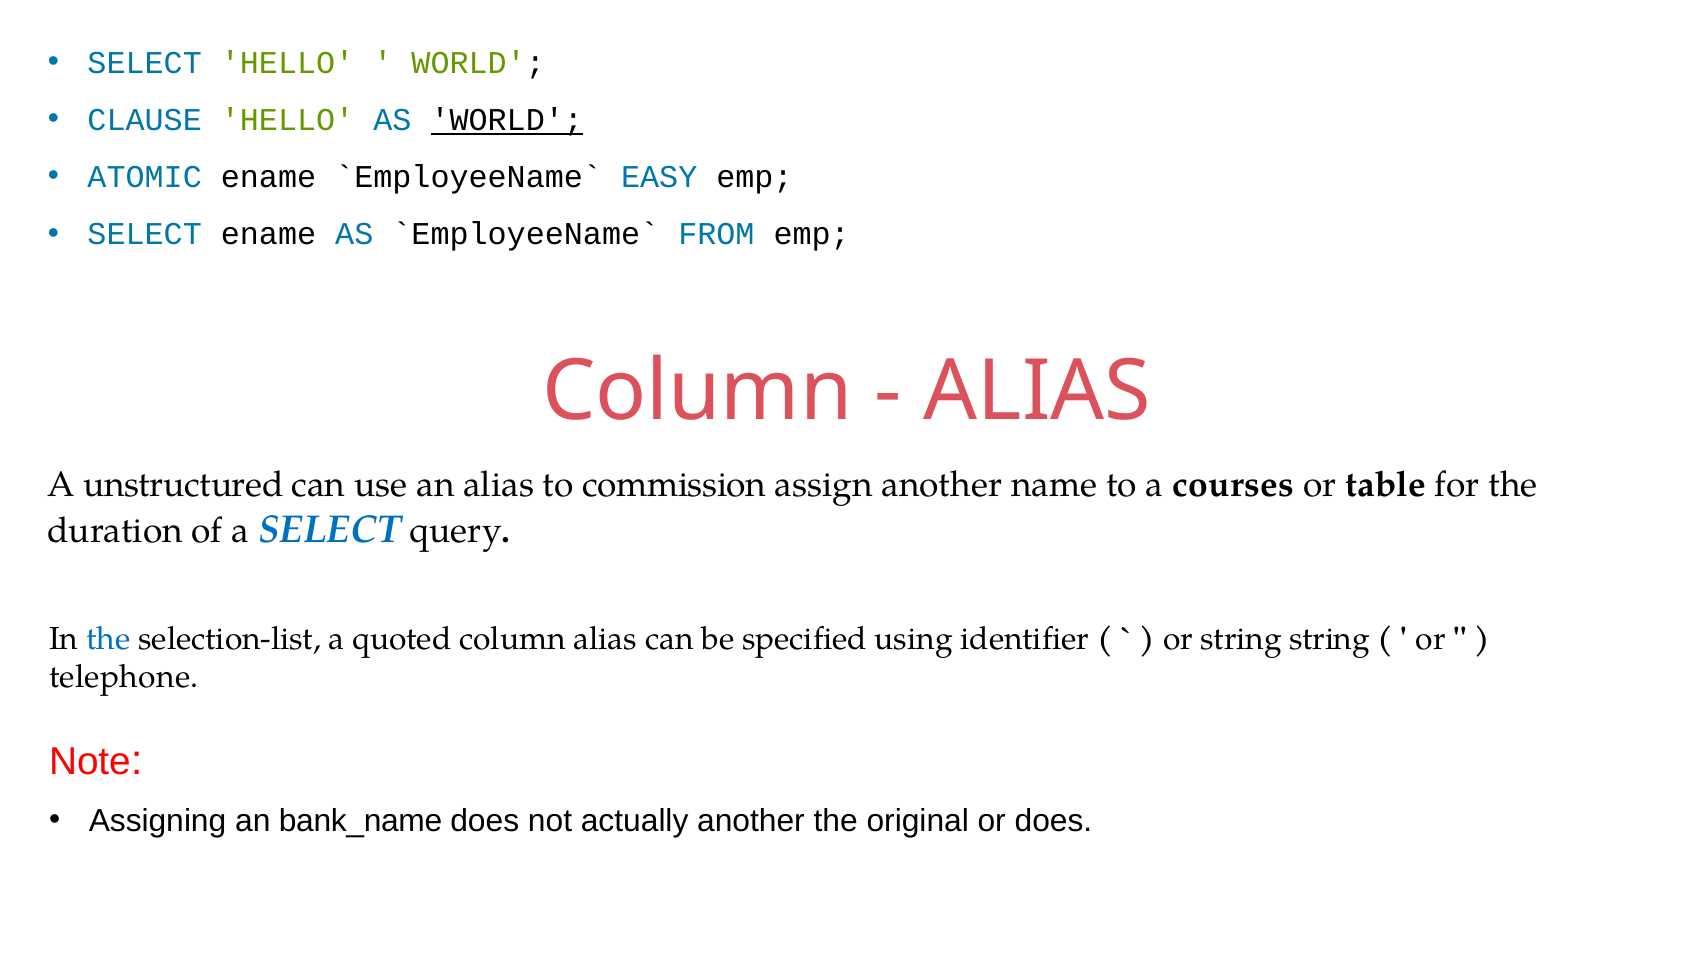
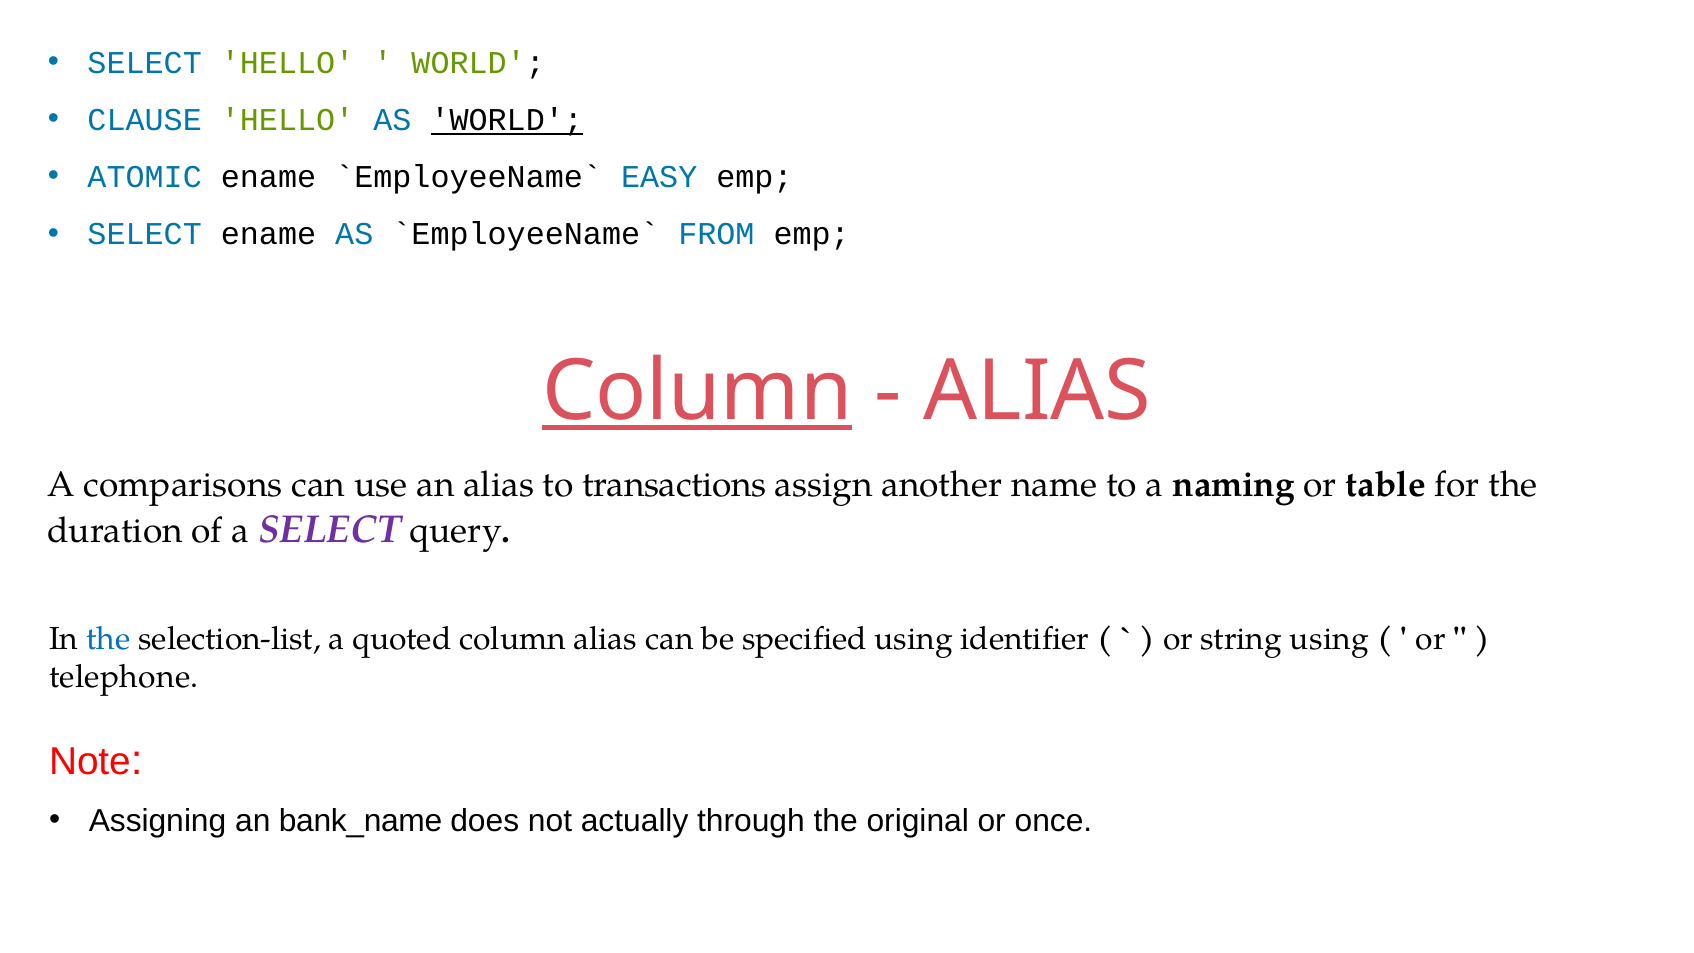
Column underline: none -> present (697, 391)
unstructured: unstructured -> comparisons (183, 485)
commission: commission -> transactions (674, 485)
courses: courses -> naming (1234, 485)
SELECT colour: blue -> purple (329, 530)
string string: string -> using (1329, 639)
actually another: another -> through (751, 821)
or does: does -> once (1053, 821)
